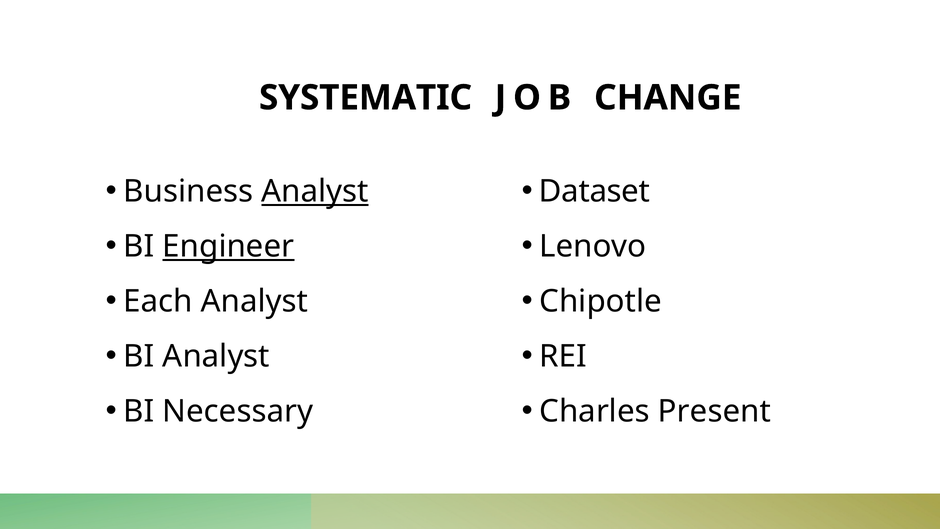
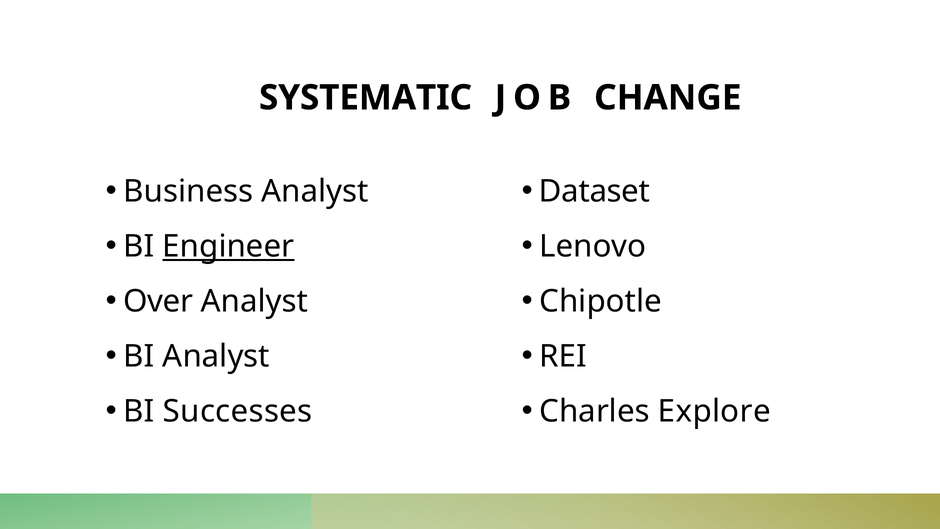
Analyst underline: present -> none (315, 191)
Each: Each -> Over (158, 301)
Necessary: Necessary -> Successes (238, 411)
Present: Present -> Explore (714, 411)
